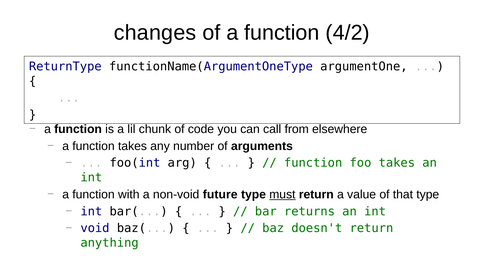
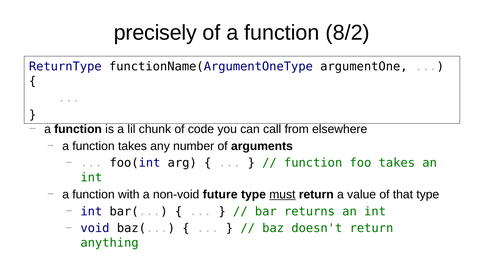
changes: changes -> precisely (155, 33)
4/2: 4/2 -> 8/2 (348, 33)
